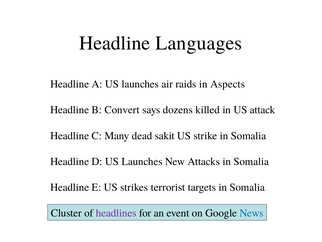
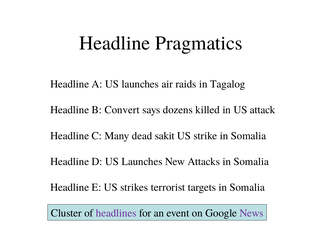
Languages: Languages -> Pragmatics (199, 43)
Aspects: Aspects -> Tagalog (228, 84)
News colour: blue -> purple (252, 213)
